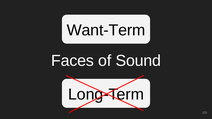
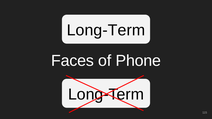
Want-Term: Want-Term -> Long-Term (106, 30)
Sound: Sound -> Phone (138, 61)
